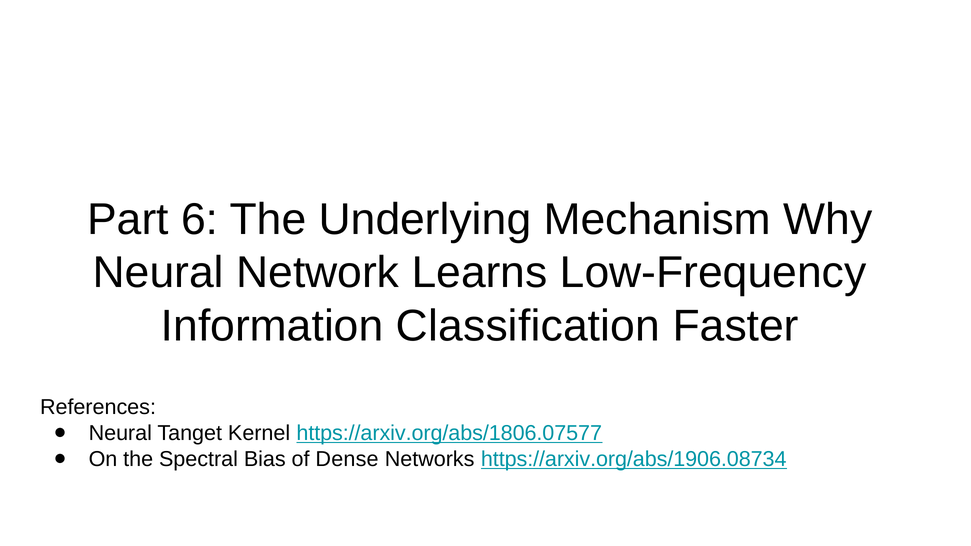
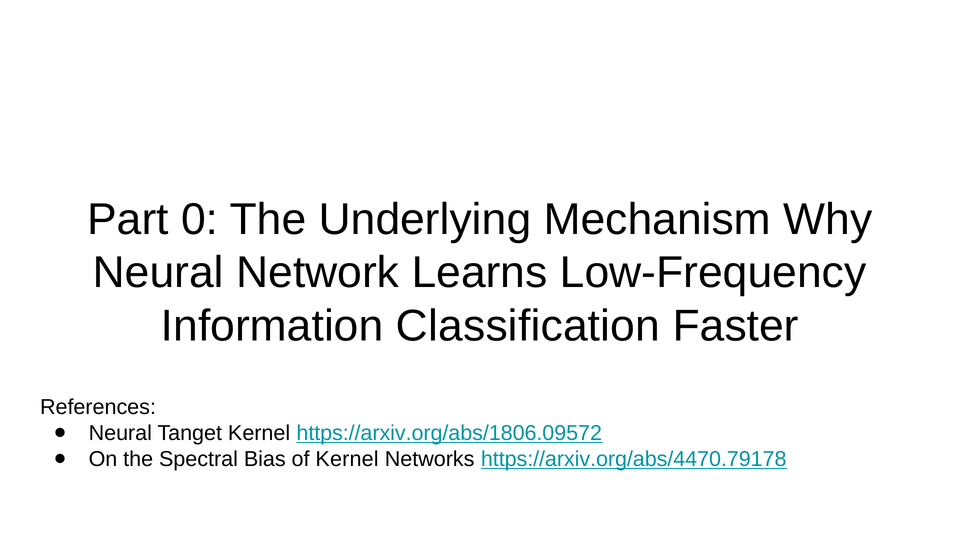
6: 6 -> 0 (200, 219)
https://arxiv.org/abs/1806.07577: https://arxiv.org/abs/1806.07577 -> https://arxiv.org/abs/1806.09572 (449, 433)
of Dense: Dense -> Kernel (347, 459)
https://arxiv.org/abs/1906.08734: https://arxiv.org/abs/1906.08734 -> https://arxiv.org/abs/4470.79178 (634, 459)
